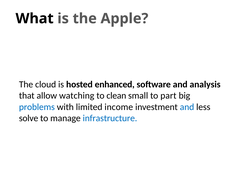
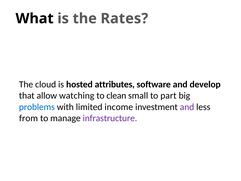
Apple: Apple -> Rates (124, 18)
enhanced: enhanced -> attributes (115, 84)
analysis: analysis -> develop (205, 84)
and colour: blue -> purple (187, 107)
solve: solve -> from (28, 118)
infrastructure colour: blue -> purple (110, 118)
